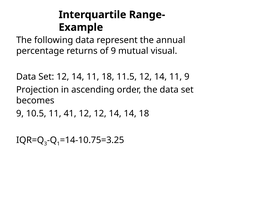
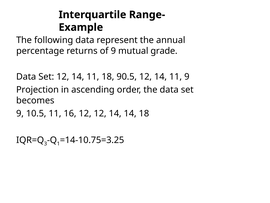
visual: visual -> grade (164, 51)
11.5: 11.5 -> 90.5 (127, 77)
41: 41 -> 16 (70, 113)
